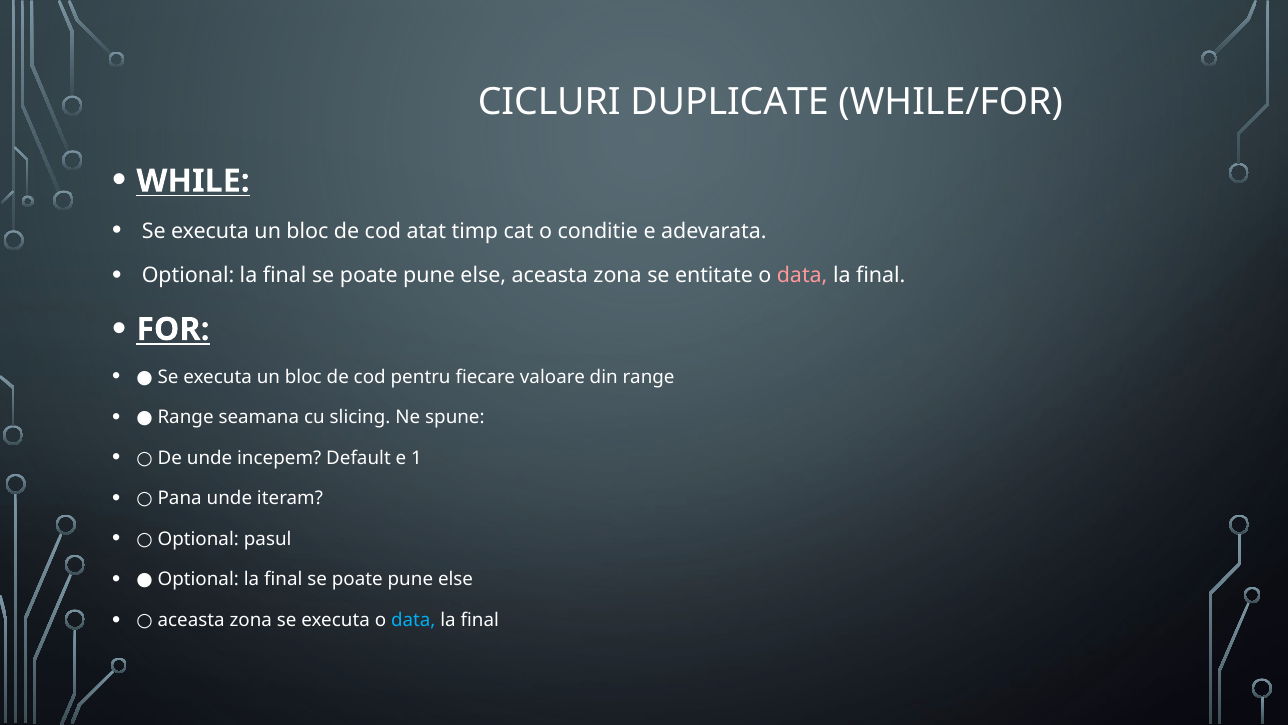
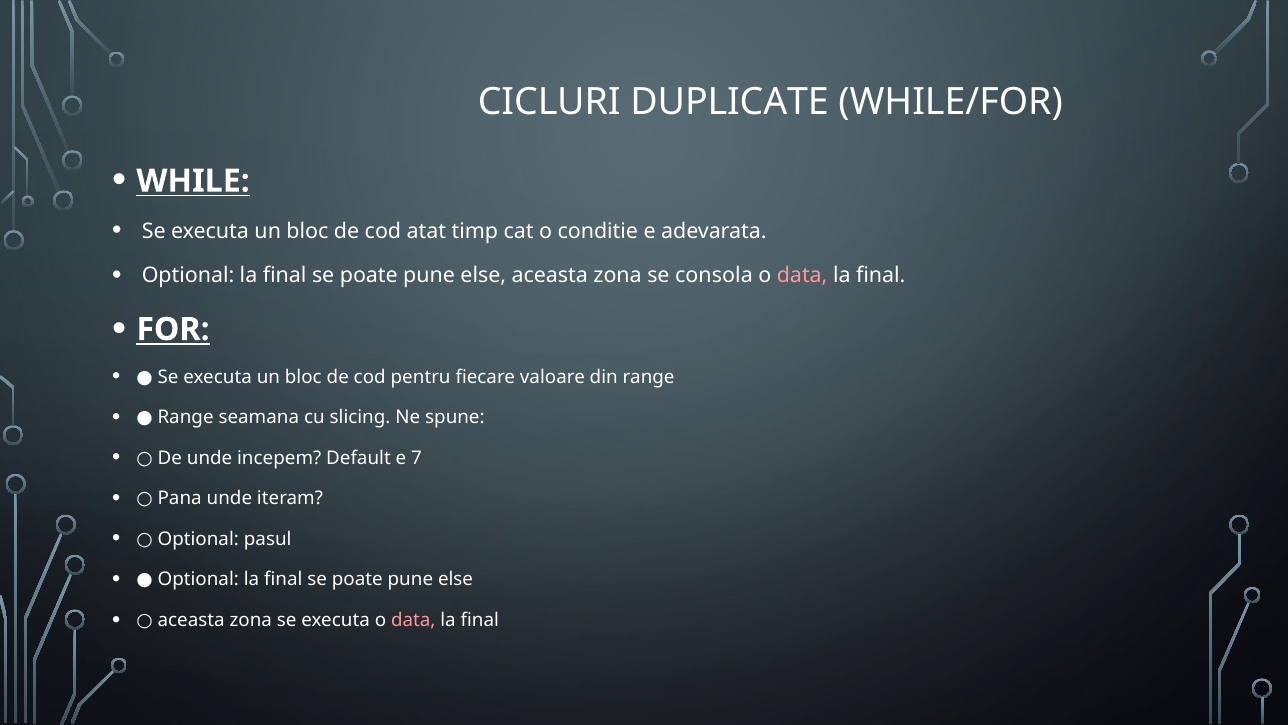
entitate: entitate -> consola (714, 275)
1: 1 -> 7 (417, 458)
data colour: light blue -> pink (413, 620)
